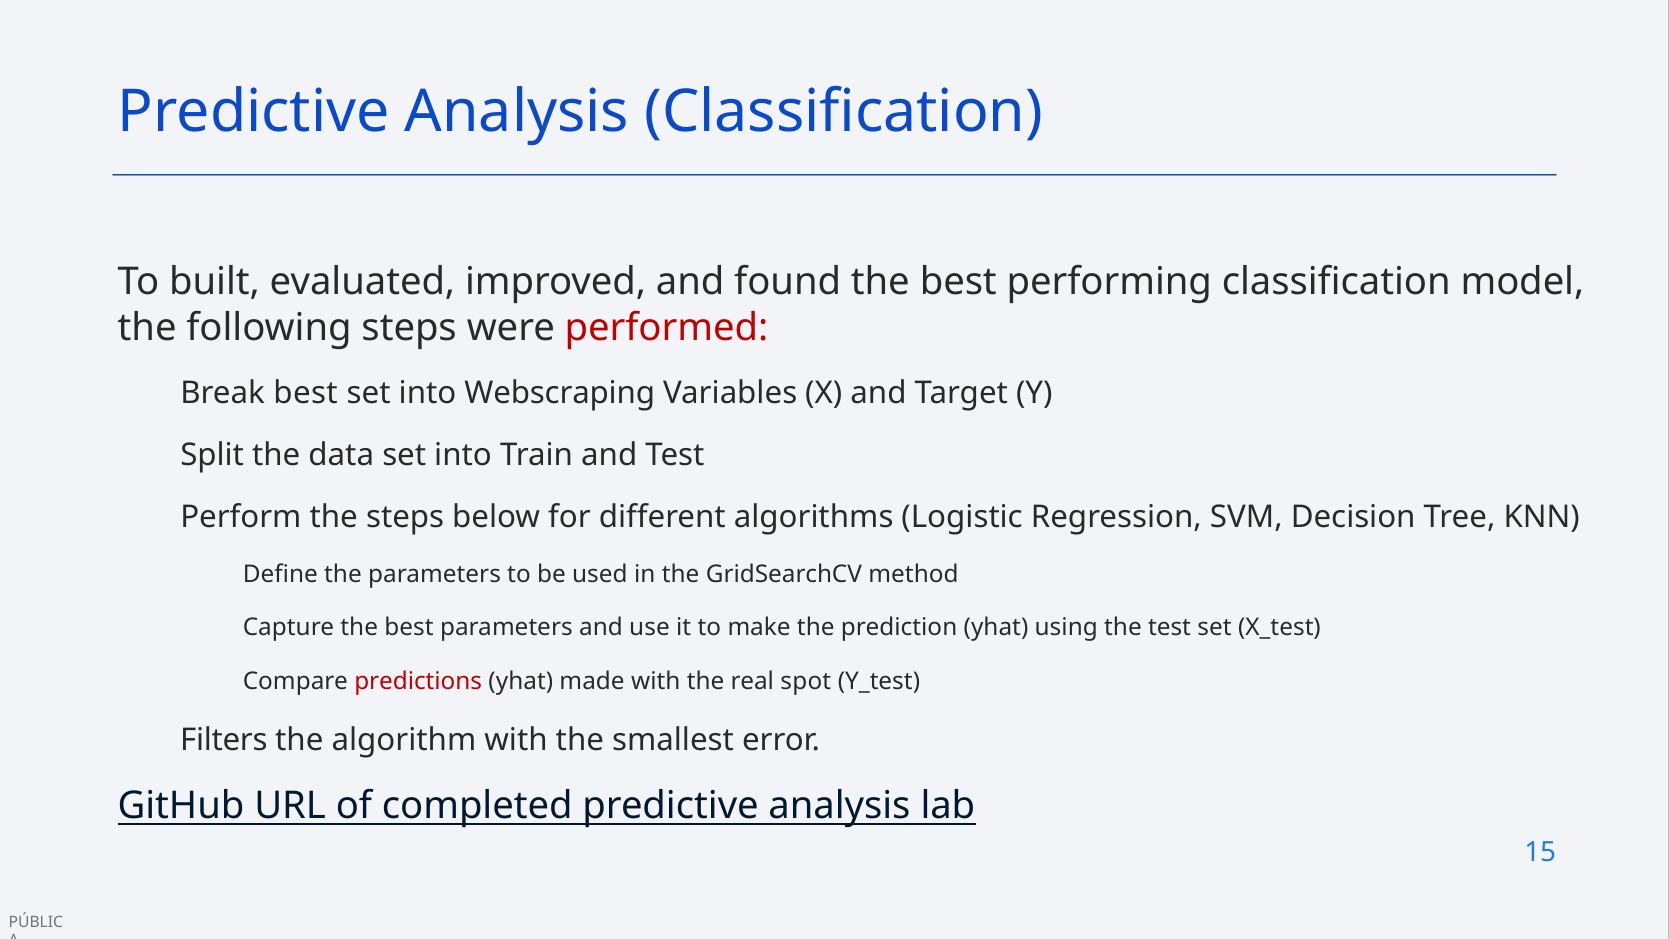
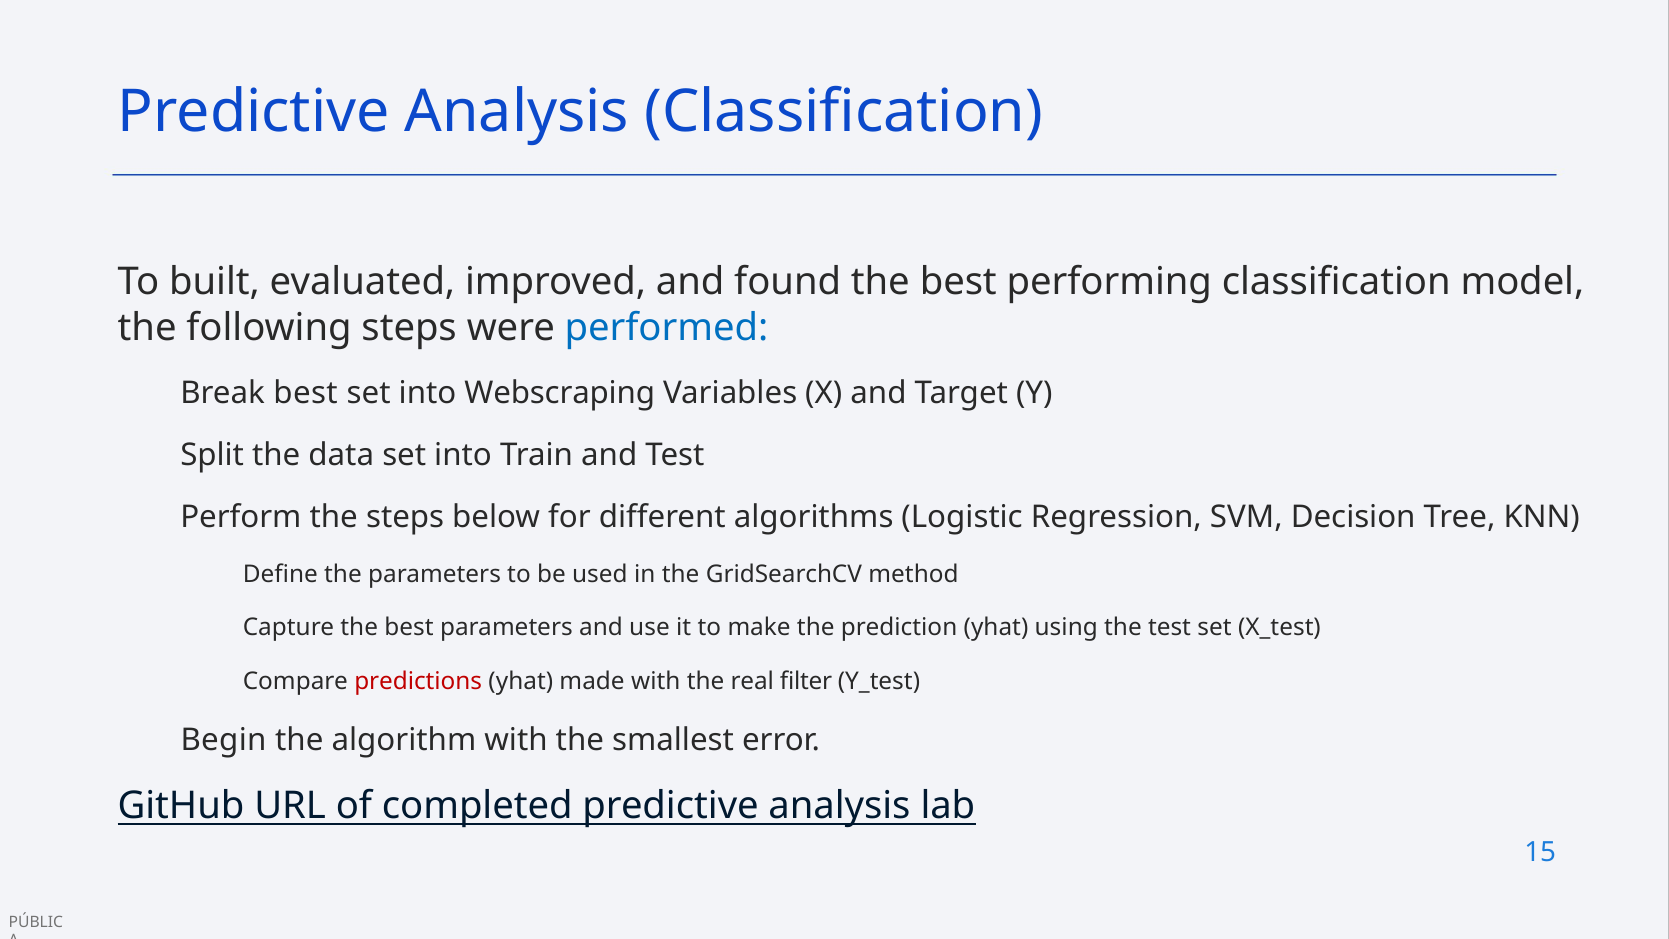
performed colour: red -> blue (666, 327)
spot: spot -> filter (806, 681)
Filters: Filters -> Begin (224, 740)
